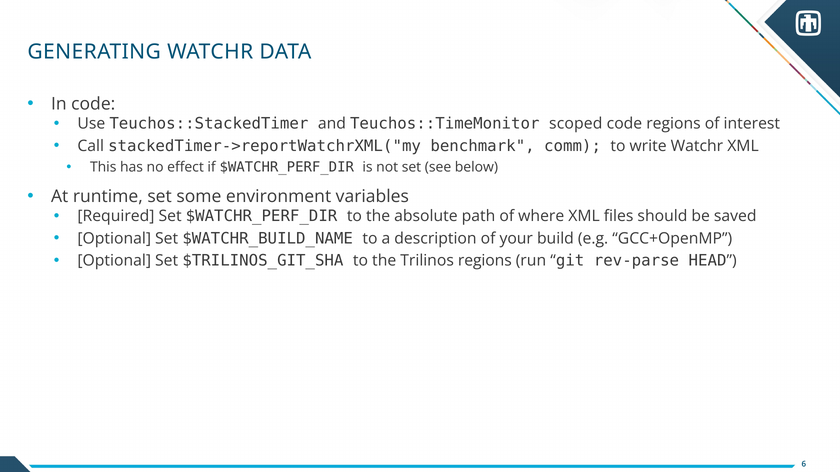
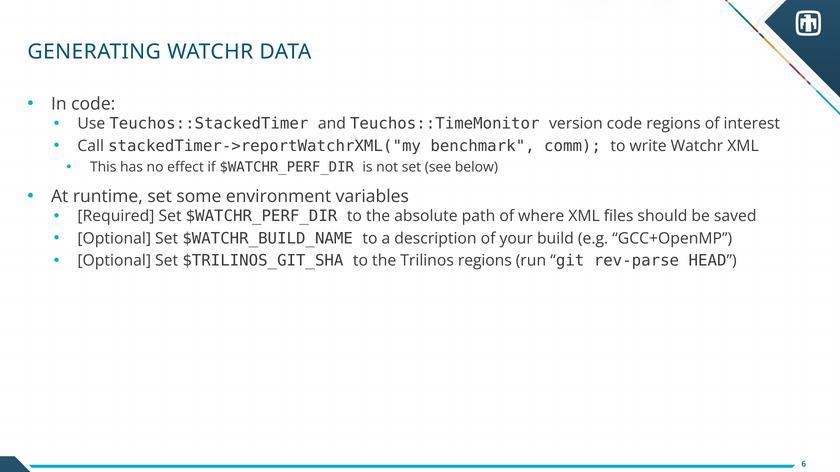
scoped: scoped -> version (576, 124)
